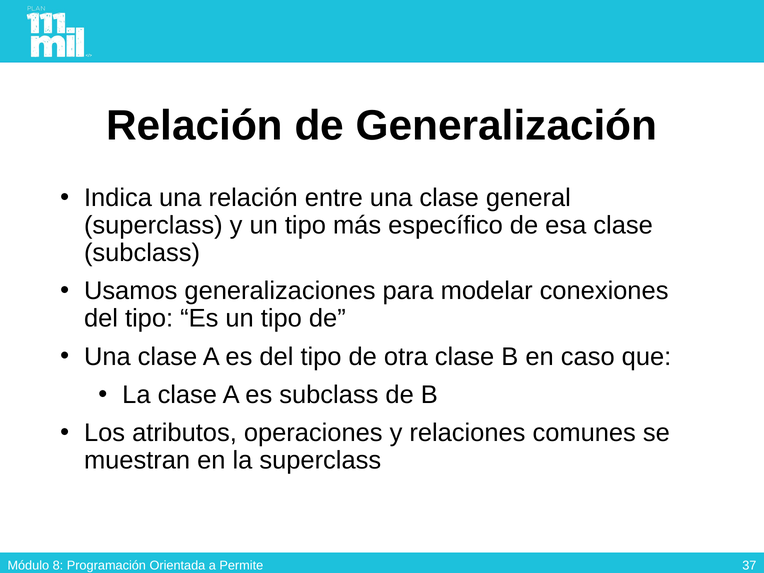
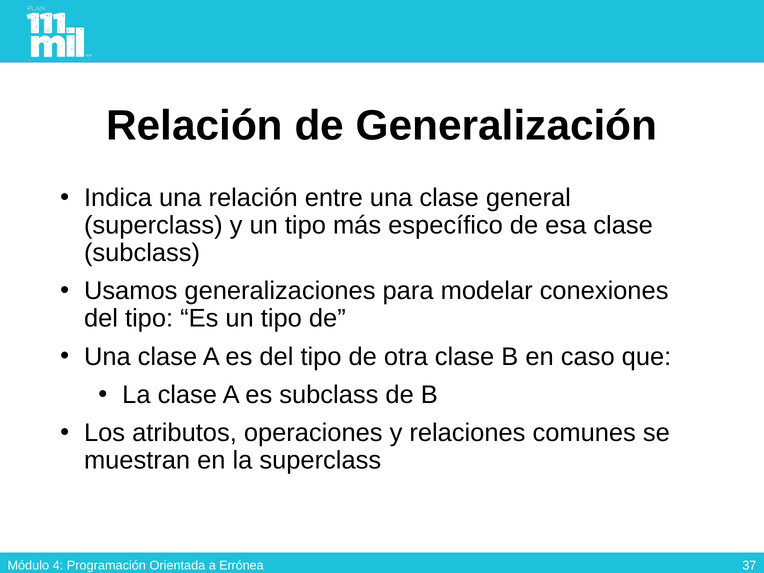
8: 8 -> 4 (58, 565)
Permite: Permite -> Errónea (241, 565)
